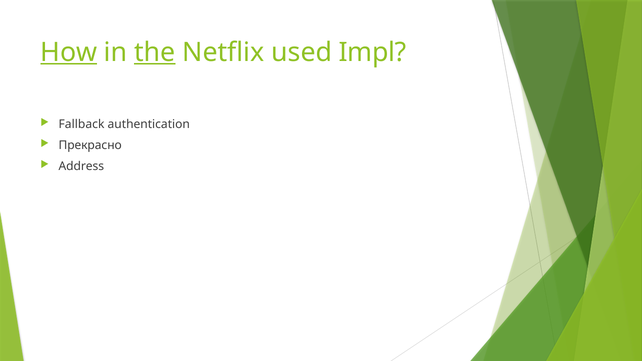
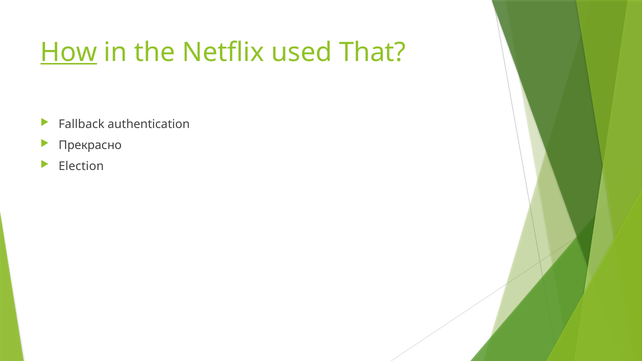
the underline: present -> none (155, 52)
Impl: Impl -> That (372, 52)
Address: Address -> Election (81, 167)
